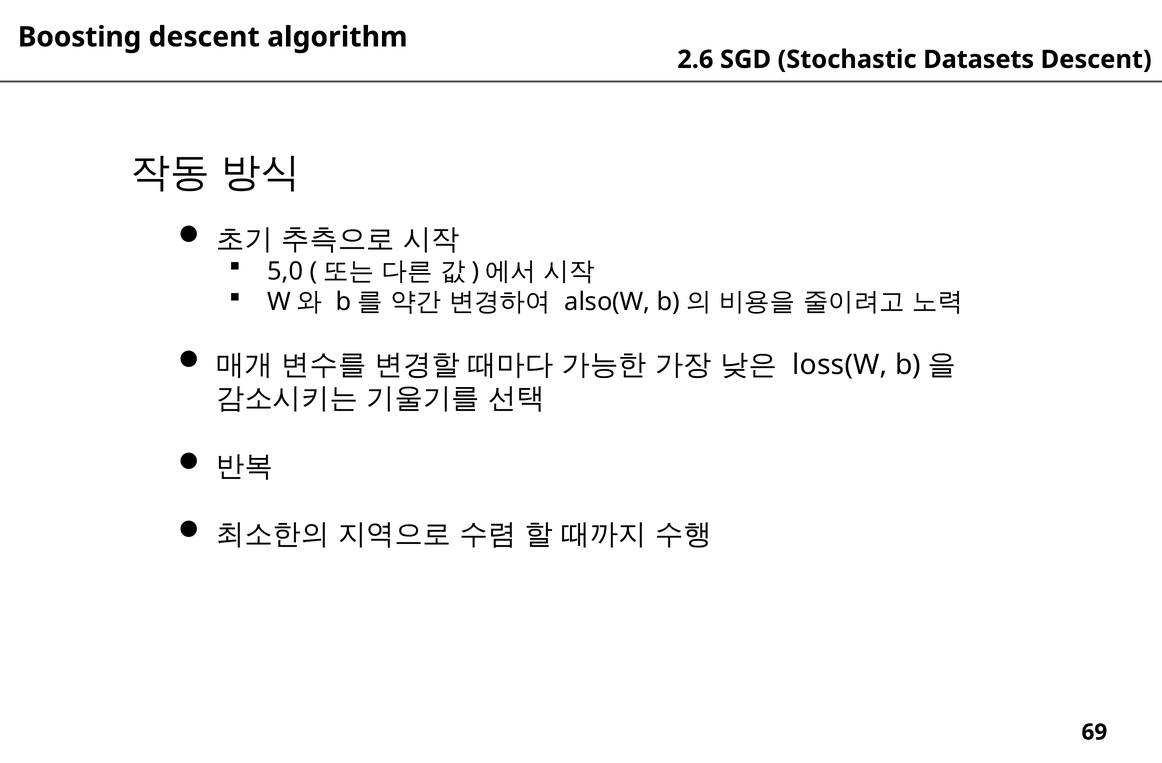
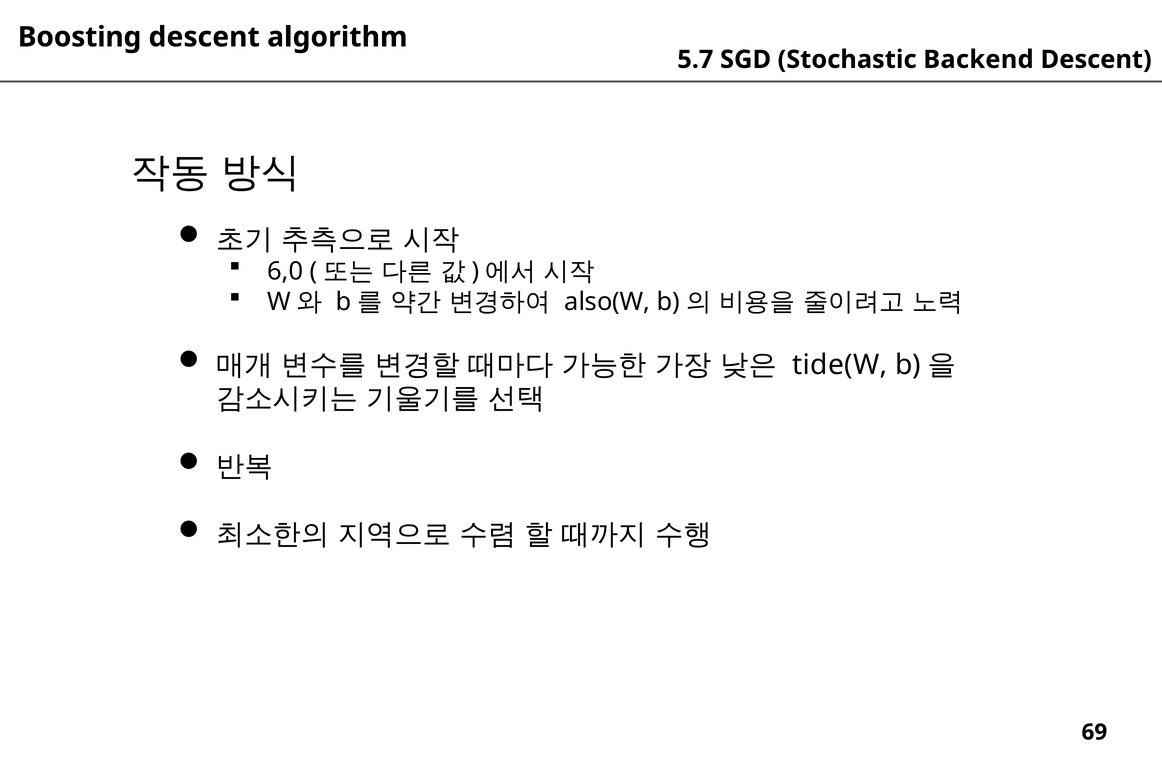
2.6: 2.6 -> 5.7 (695, 60)
Datasets: Datasets -> Backend (978, 60)
5,0: 5,0 -> 6,0 (285, 271)
loss(W: loss(W -> tide(W (840, 365)
